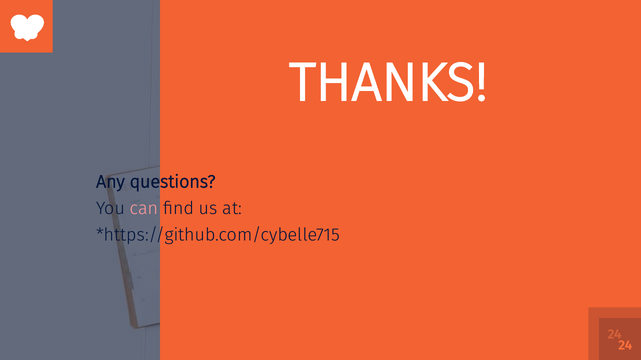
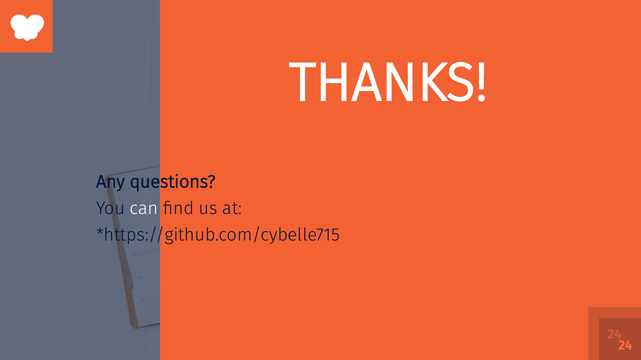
can colour: pink -> white (144, 209)
